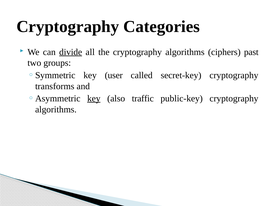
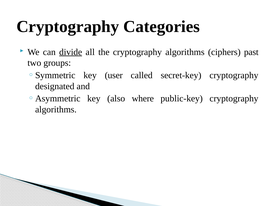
transforms: transforms -> designated (55, 86)
key underline: present -> none (94, 99)
traffic: traffic -> where (143, 99)
